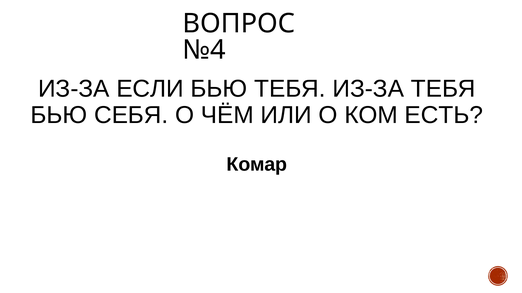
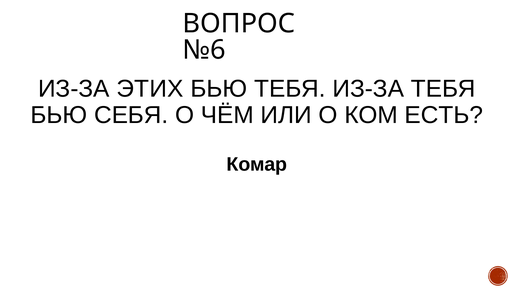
№4: №4 -> №6 (204, 50)
ЕСЛИ: ЕСЛИ -> ЭТИХ (150, 89)
